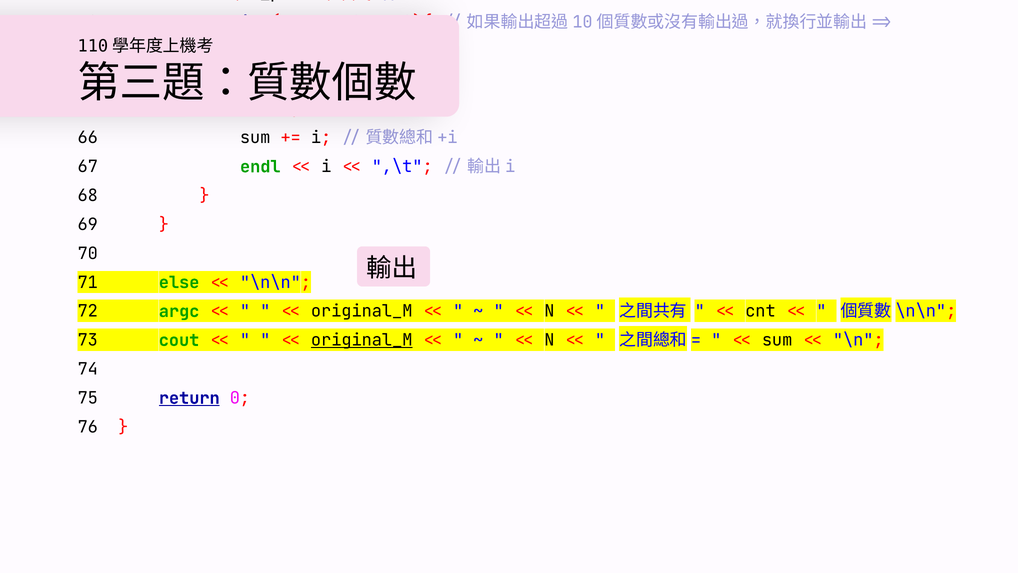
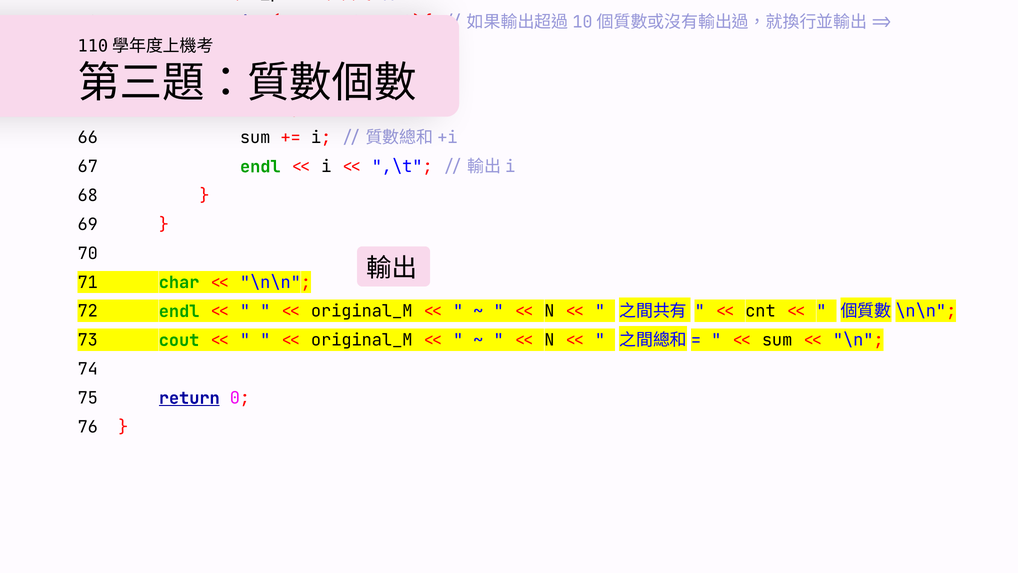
else: else -> char (179, 282)
72 argc: argc -> endl (179, 311)
original_M underline: present -> none (362, 340)
